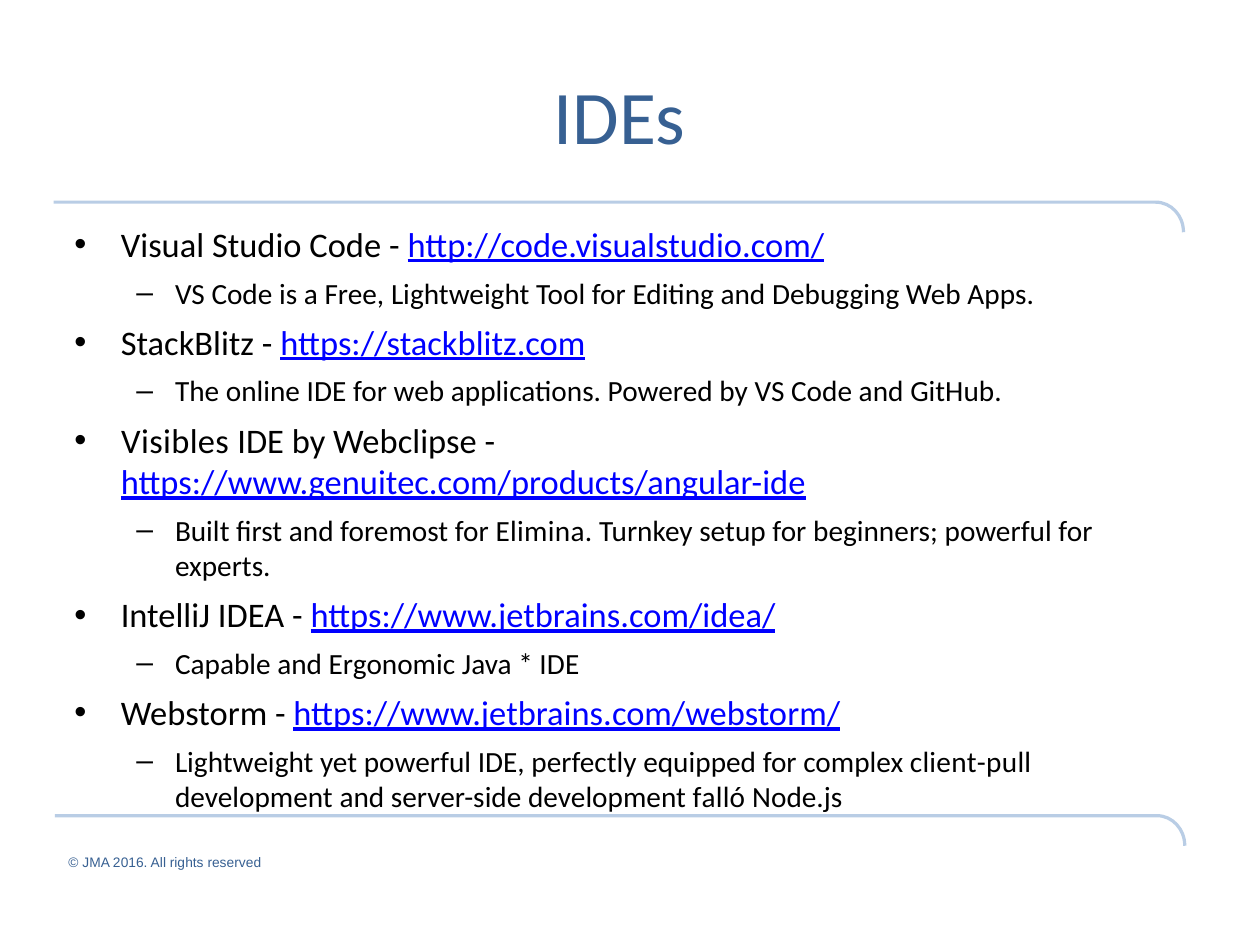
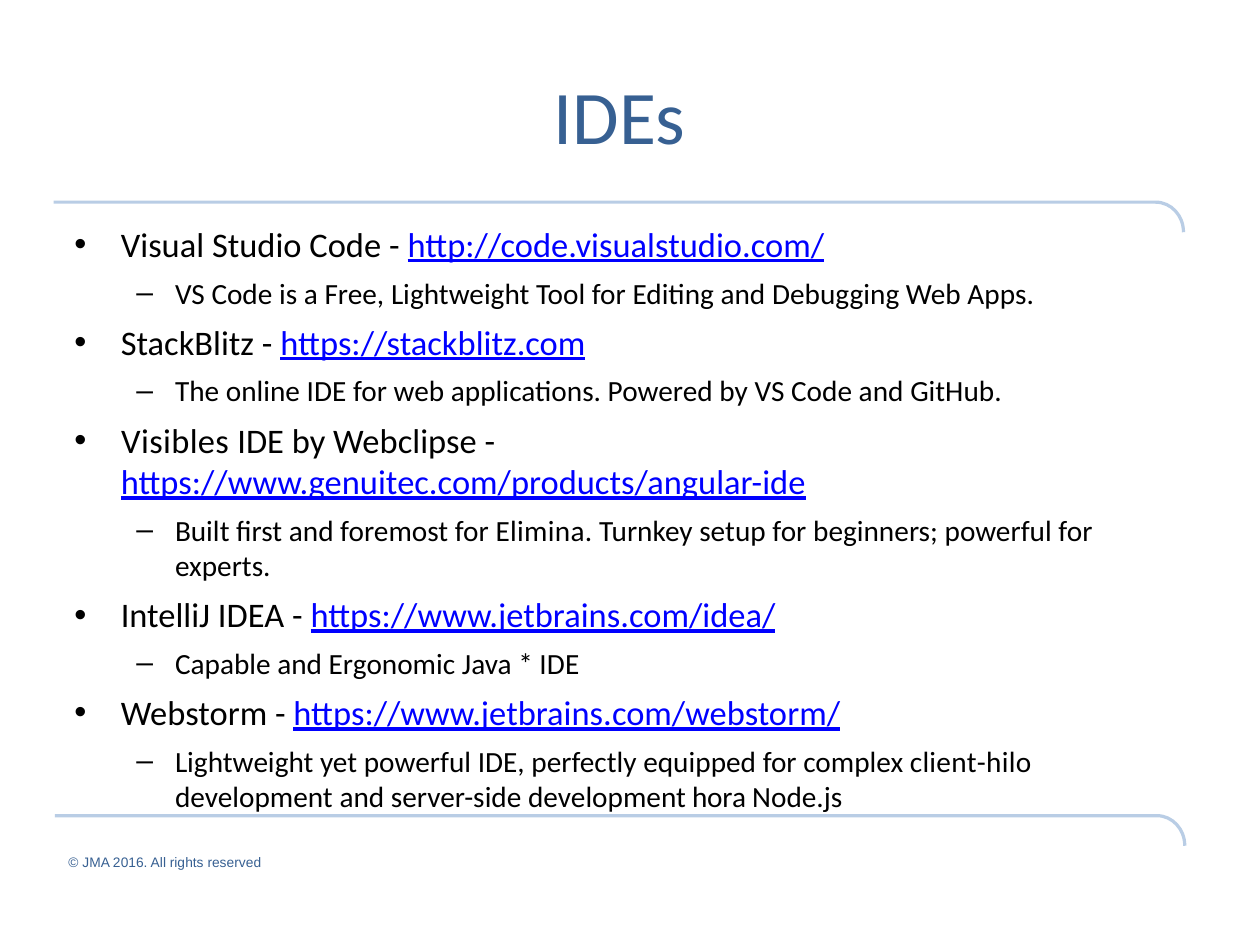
client-pull: client-pull -> client-hilo (971, 763)
falló: falló -> hora (719, 798)
